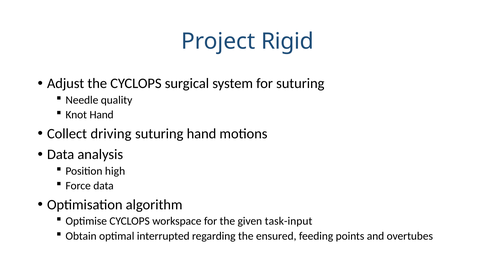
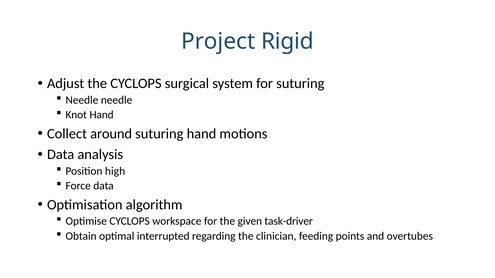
Needle quality: quality -> needle (117, 100)
driving: driving -> around (111, 134)
task-input: task-input -> task-driver (289, 222)
ensured: ensured -> clinician (276, 236)
